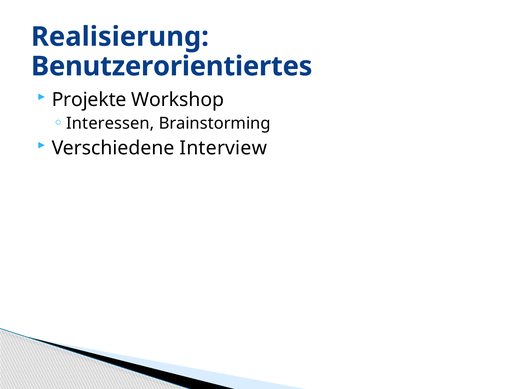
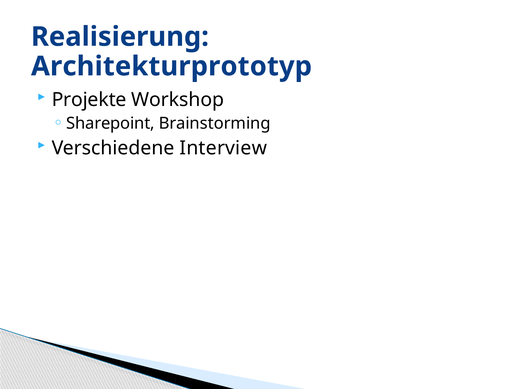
Benutzerorientiertes: Benutzerorientiertes -> Architekturprototyp (172, 66)
Interessen: Interessen -> Sharepoint (110, 123)
